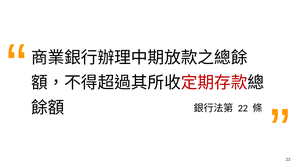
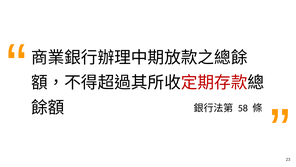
22: 22 -> 58 (243, 108)
